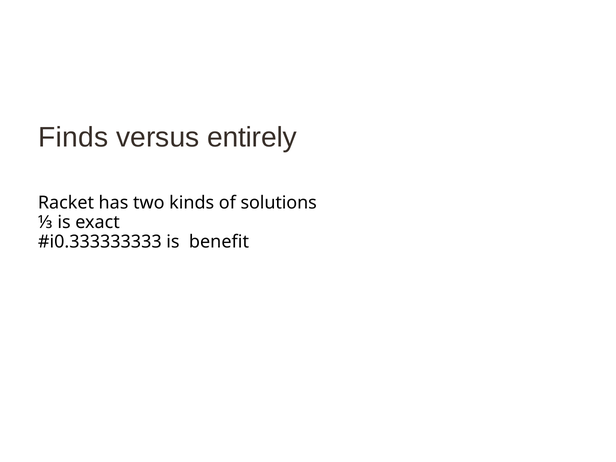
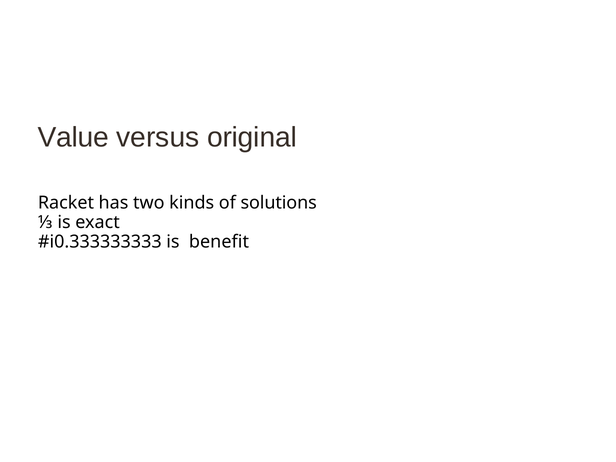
Finds: Finds -> Value (73, 138)
entirely: entirely -> original (252, 138)
